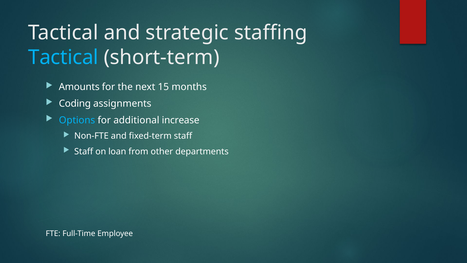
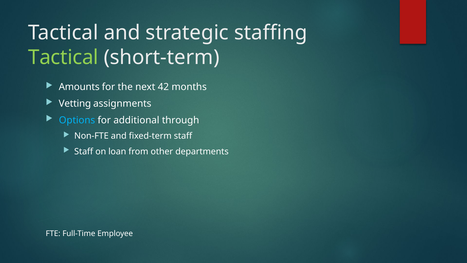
Tactical colour: light blue -> light green (63, 57)
15: 15 -> 42 (163, 87)
Coding: Coding -> Vetting (75, 103)
increase: increase -> through (181, 120)
